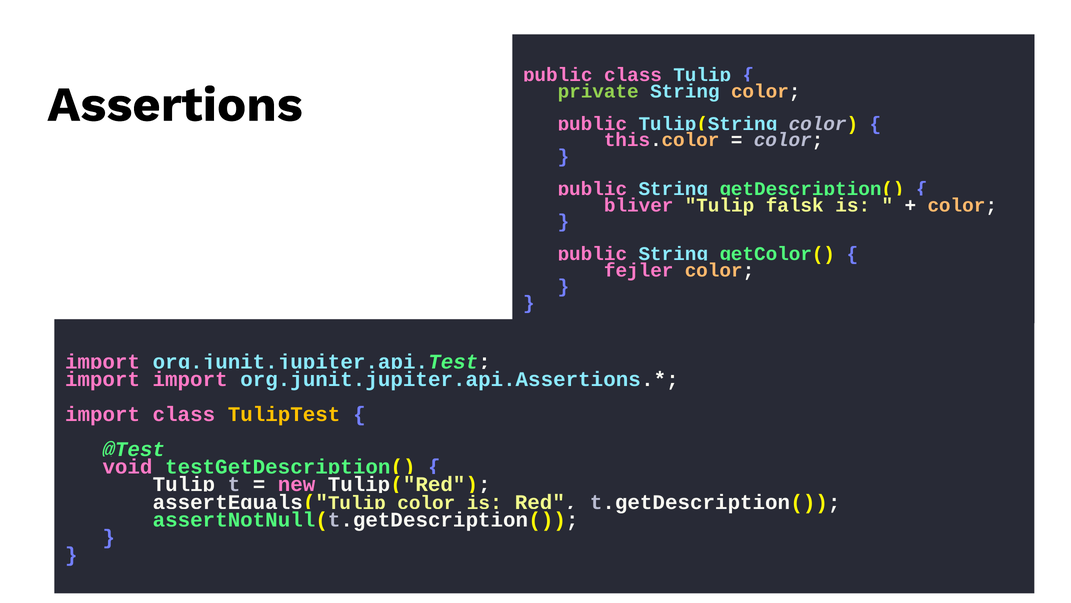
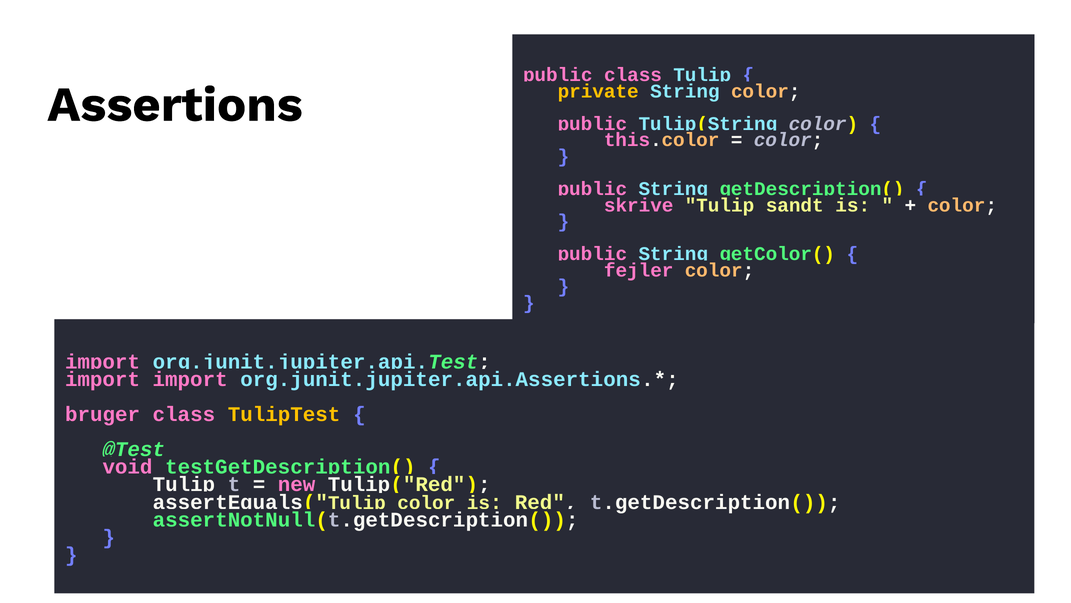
private colour: light green -> yellow (598, 91)
bliver: bliver -> skrive (639, 205)
falsk: falsk -> sandt (795, 205)
import: import -> bruger (103, 414)
